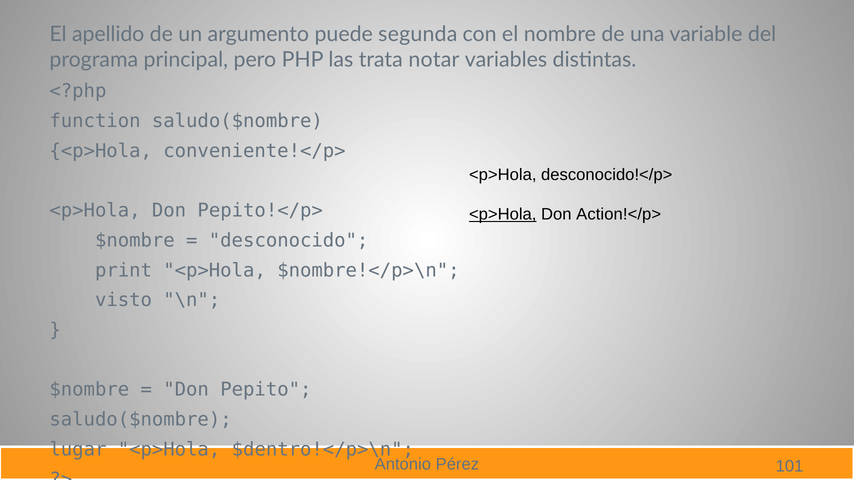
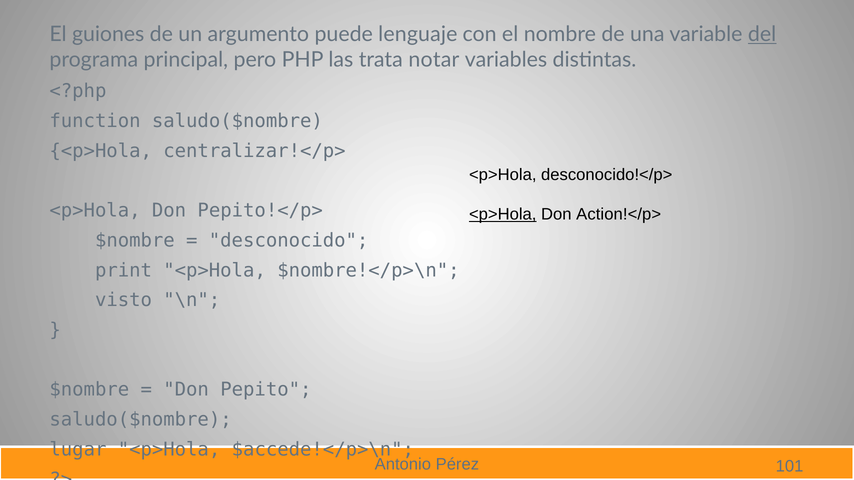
apellido: apellido -> guiones (108, 34)
segunda: segunda -> lenguaje (418, 34)
del underline: none -> present (762, 34)
conveniente!</p>: conveniente!</p> -> centralizar!</p> (254, 151)
$dentro!</p>\n: $dentro!</p>\n -> $accede!</p>\n (323, 450)
